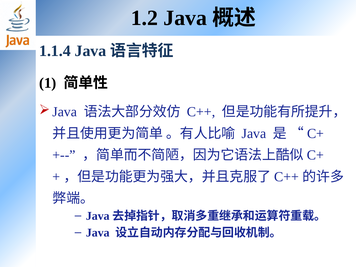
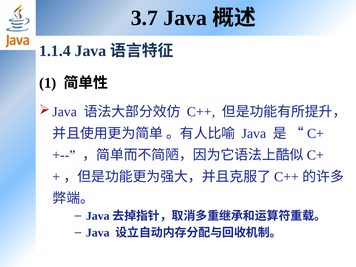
1.2: 1.2 -> 3.7 (144, 18)
